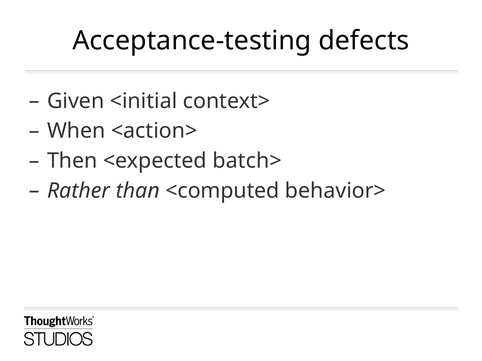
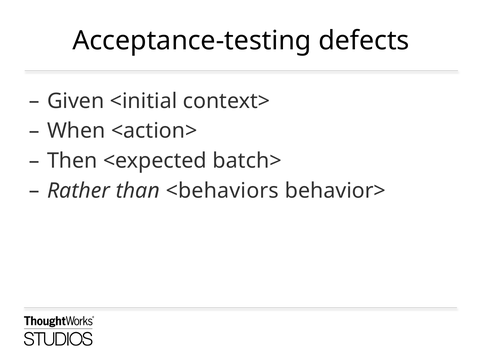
<computed: <computed -> <behaviors (222, 191)
